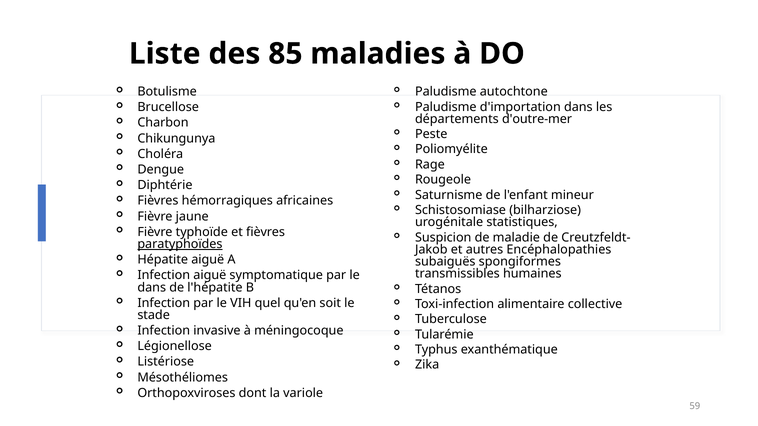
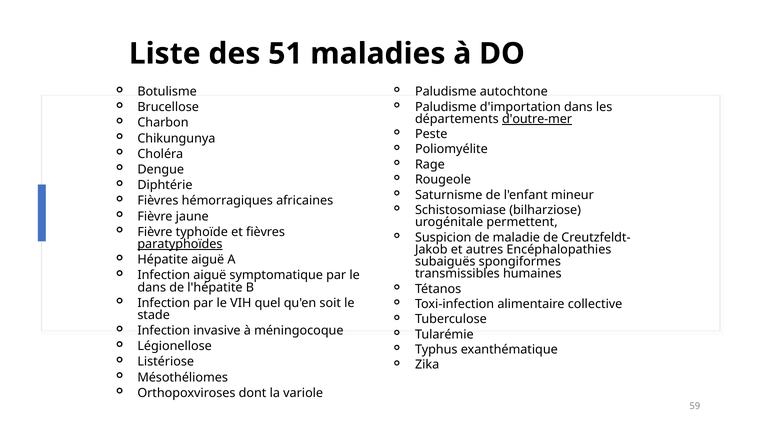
85: 85 -> 51 (285, 54)
d'outre-mer underline: none -> present (537, 119)
statistiques: statistiques -> permettent (522, 222)
